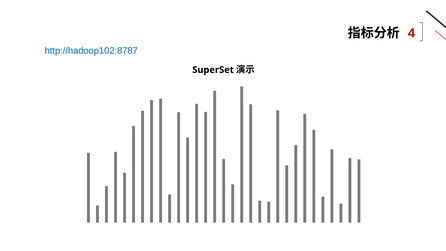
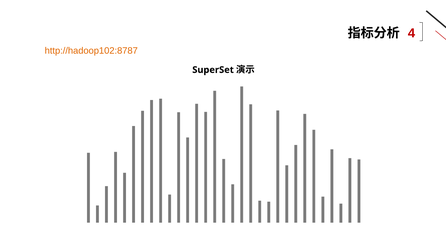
http://hadoop102:8787 colour: blue -> orange (91, 51)
